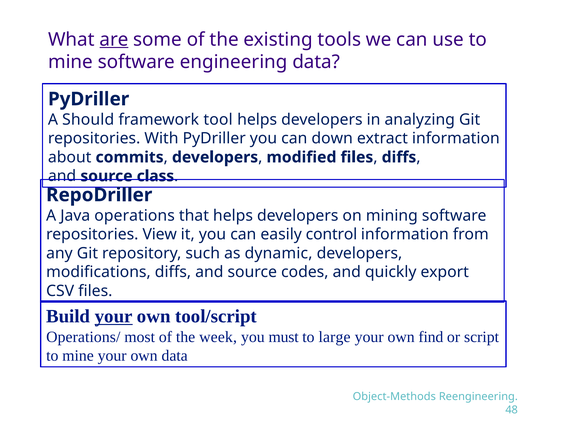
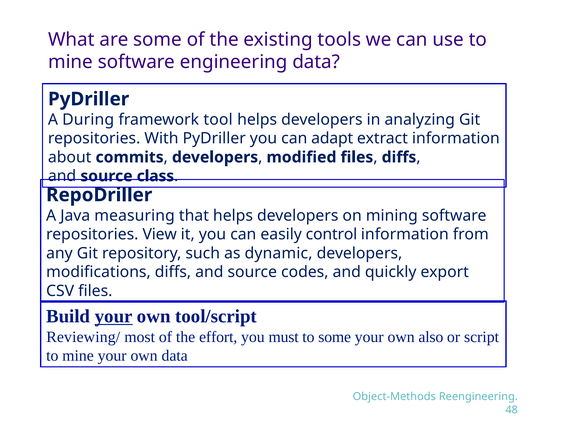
are underline: present -> none (114, 39)
Should: Should -> During (88, 120)
down: down -> adapt (332, 139)
operations: operations -> measuring (135, 216)
Operations/: Operations/ -> Reviewing/ (83, 337)
week: week -> effort (218, 337)
to large: large -> some (335, 337)
find: find -> also (431, 337)
